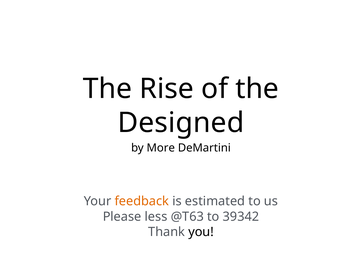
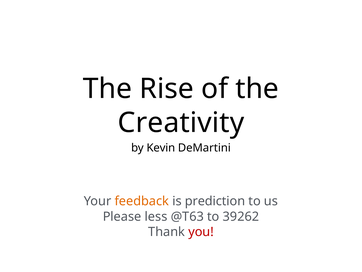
Designed: Designed -> Creativity (181, 123)
More: More -> Kevin (161, 148)
estimated: estimated -> prediction (215, 201)
39342: 39342 -> 39262 (241, 216)
you colour: black -> red (201, 231)
